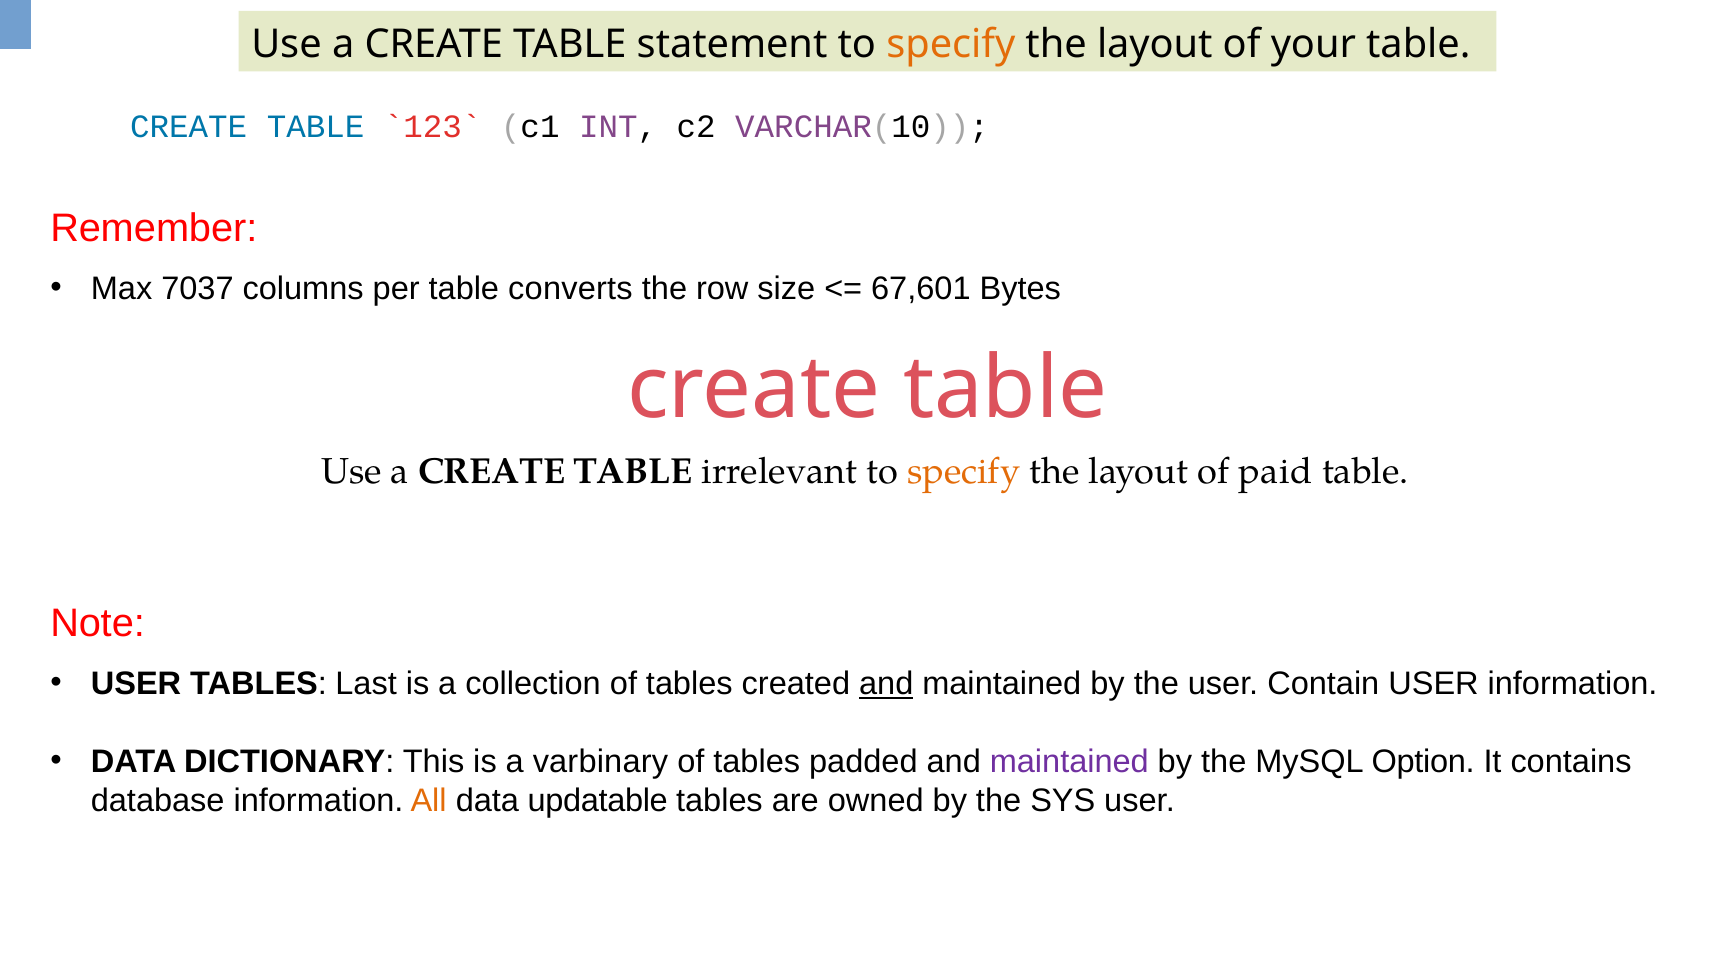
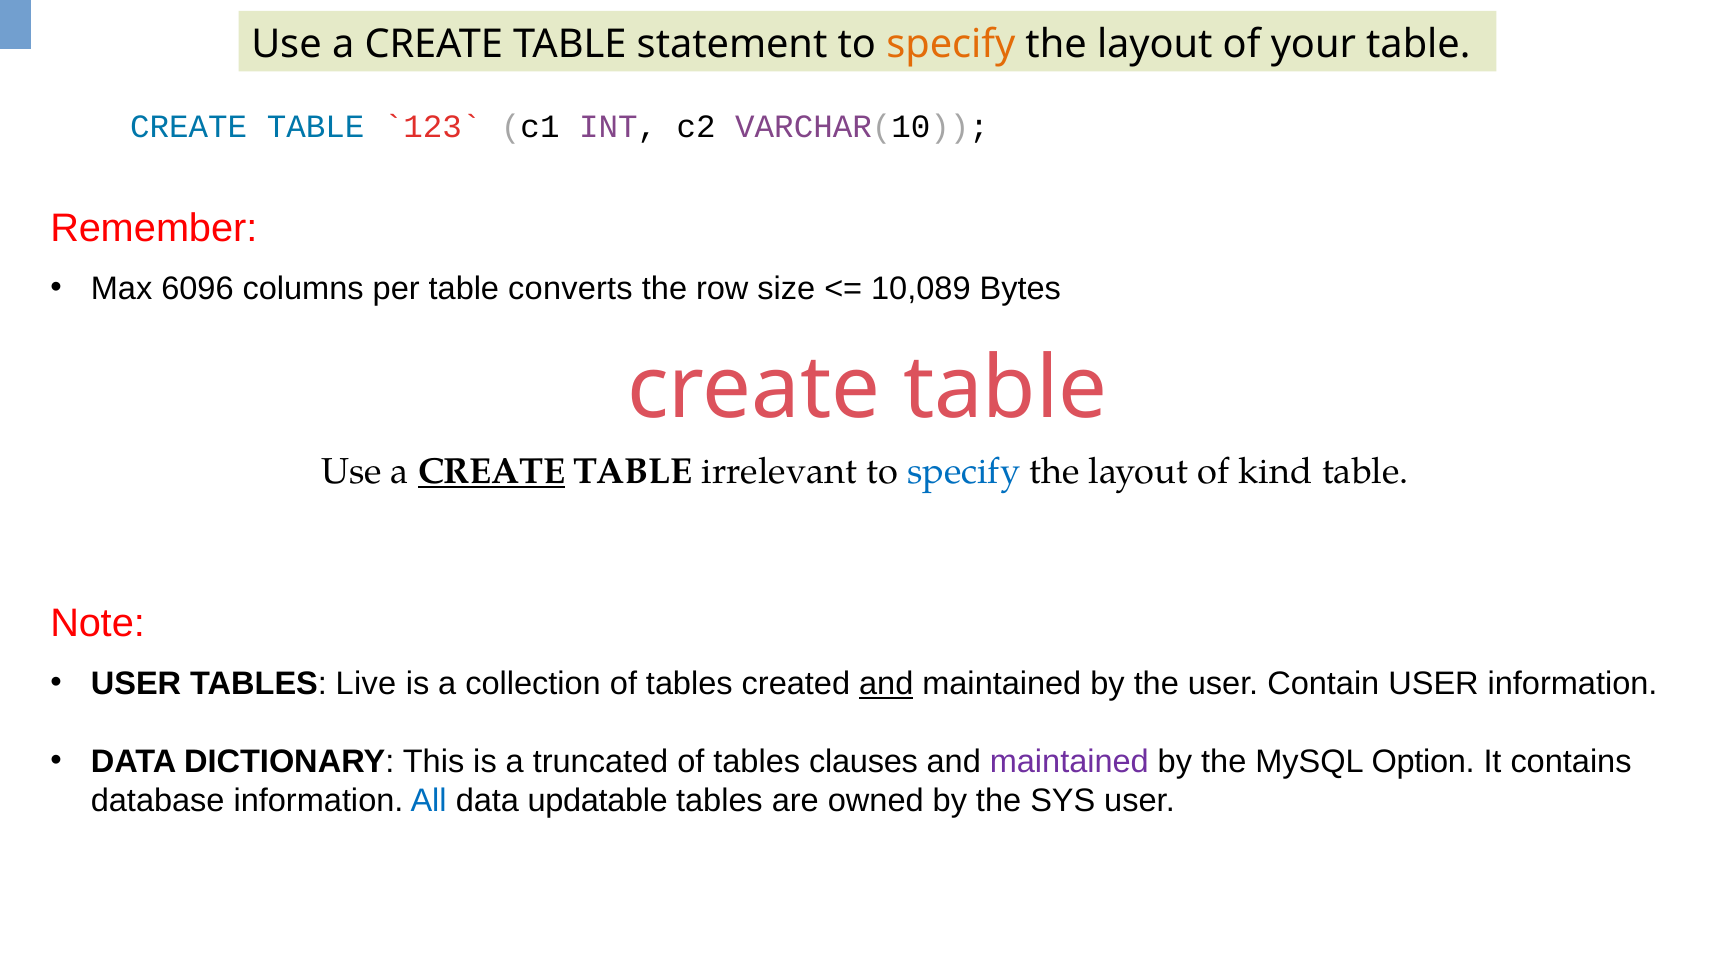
7037: 7037 -> 6096 (198, 289)
67,601: 67,601 -> 10,089 (921, 289)
CREATE underline: none -> present (492, 471)
specify colour: orange -> blue (964, 471)
paid: paid -> kind (1275, 471)
Last: Last -> Live (366, 684)
varbinary: varbinary -> truncated (601, 762)
padded: padded -> clauses (863, 762)
All colour: orange -> blue (429, 801)
